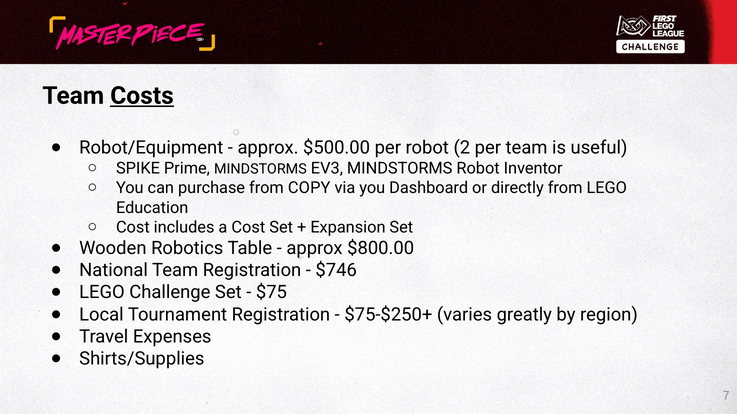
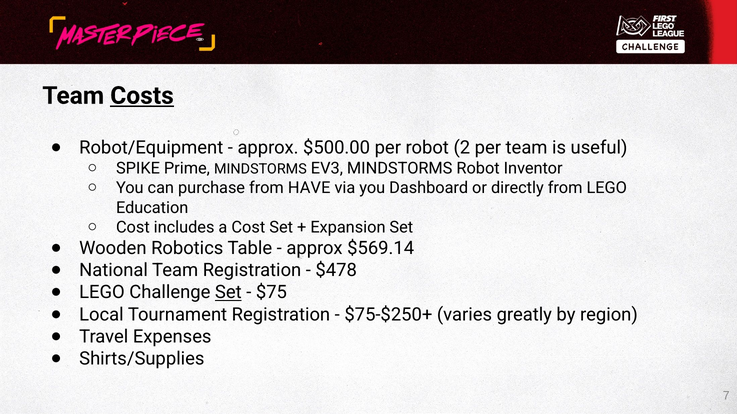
COPY: COPY -> HAVE (309, 188)
$800.00: $800.00 -> $569.14 (381, 249)
$746: $746 -> $478 (336, 271)
Set underline: none -> present (228, 293)
